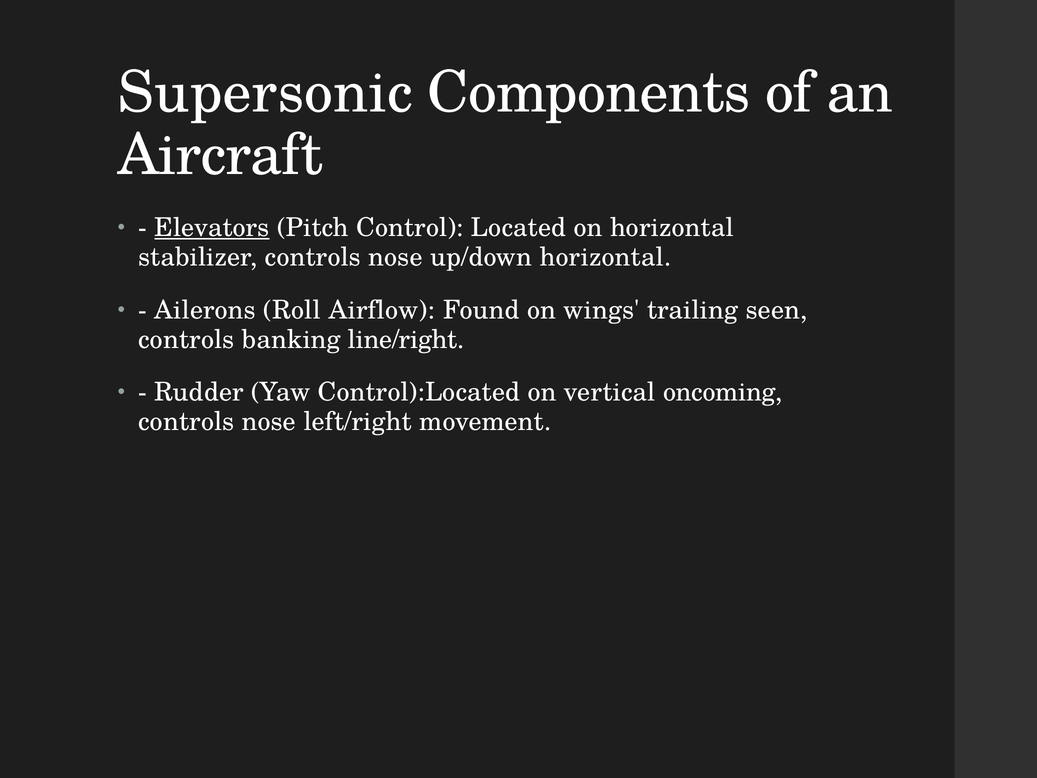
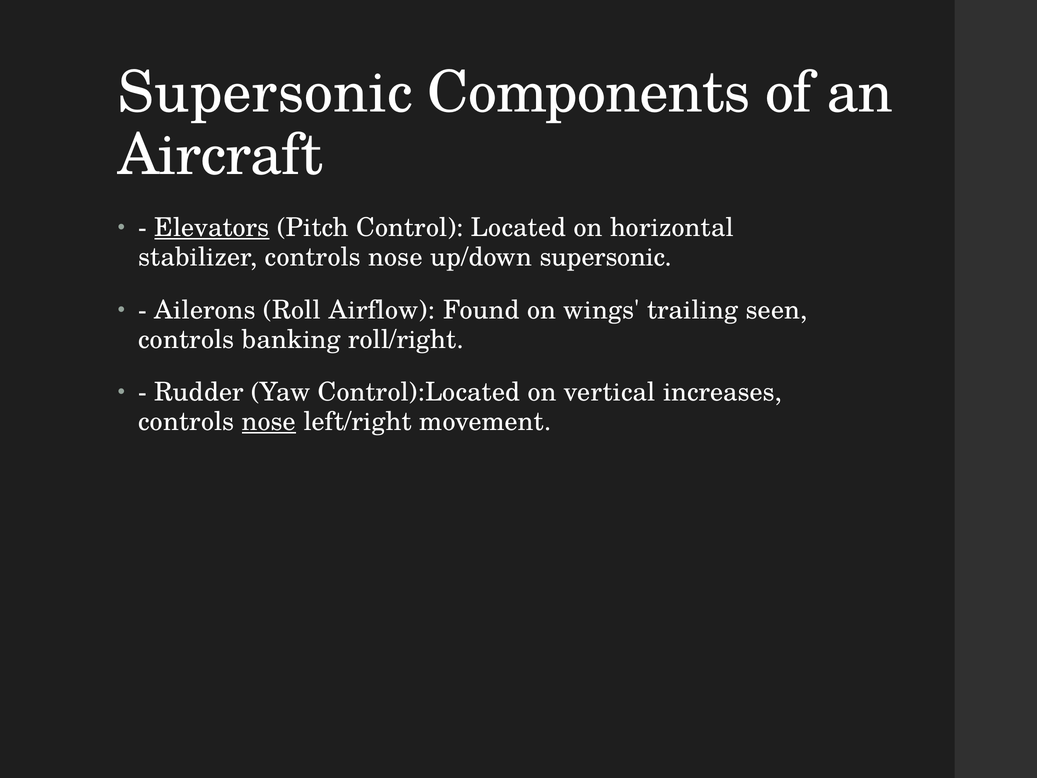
up/down horizontal: horizontal -> supersonic (606, 257)
line/right: line/right -> roll/right (406, 339)
oncoming: oncoming -> increases (723, 392)
nose underline: none -> present (269, 422)
